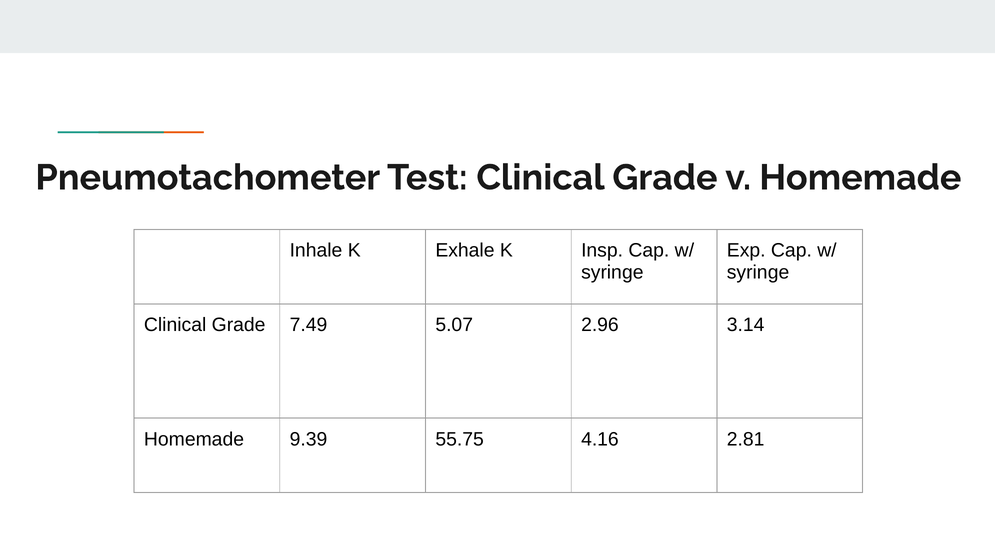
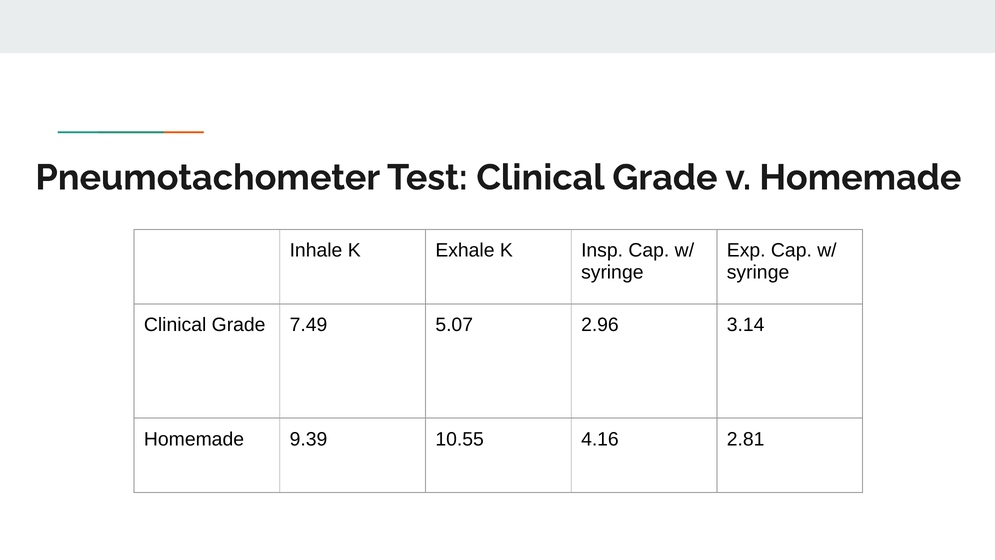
55.75: 55.75 -> 10.55 (460, 439)
